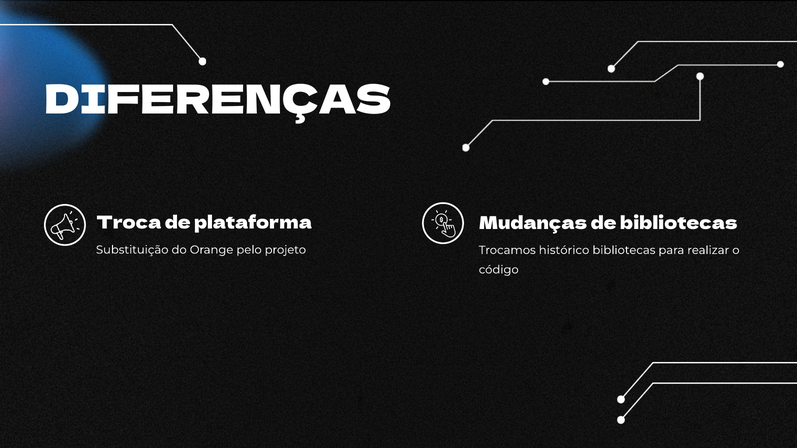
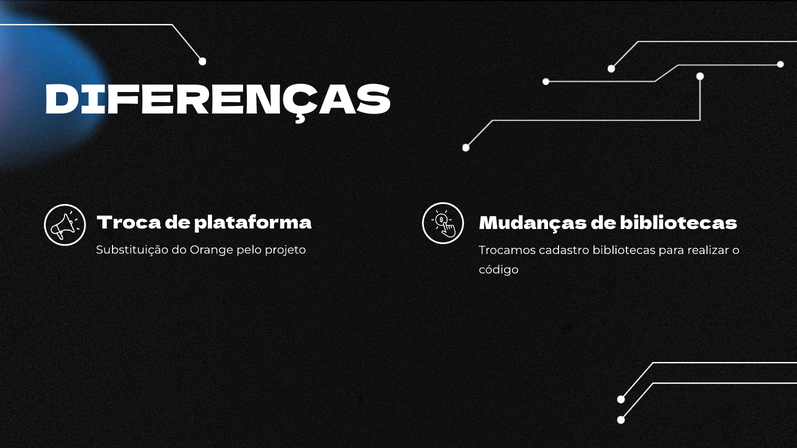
histórico: histórico -> cadastro (564, 250)
